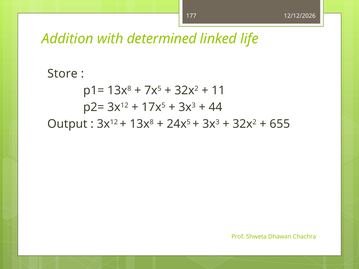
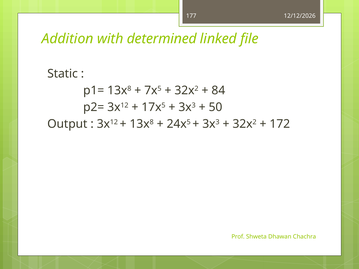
life: life -> file (249, 39)
Store: Store -> Static (63, 74)
11: 11 -> 84 (218, 91)
44: 44 -> 50 (215, 107)
655: 655 -> 172 (280, 124)
